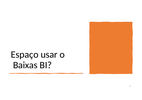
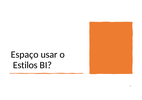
Baixas: Baixas -> Estilos (25, 65)
